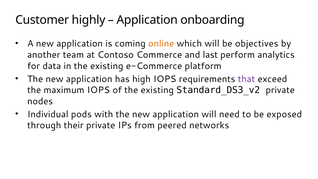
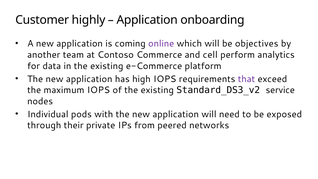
online colour: orange -> purple (161, 44)
last: last -> cell (210, 55)
Standard_DS3_v2 private: private -> service (280, 90)
